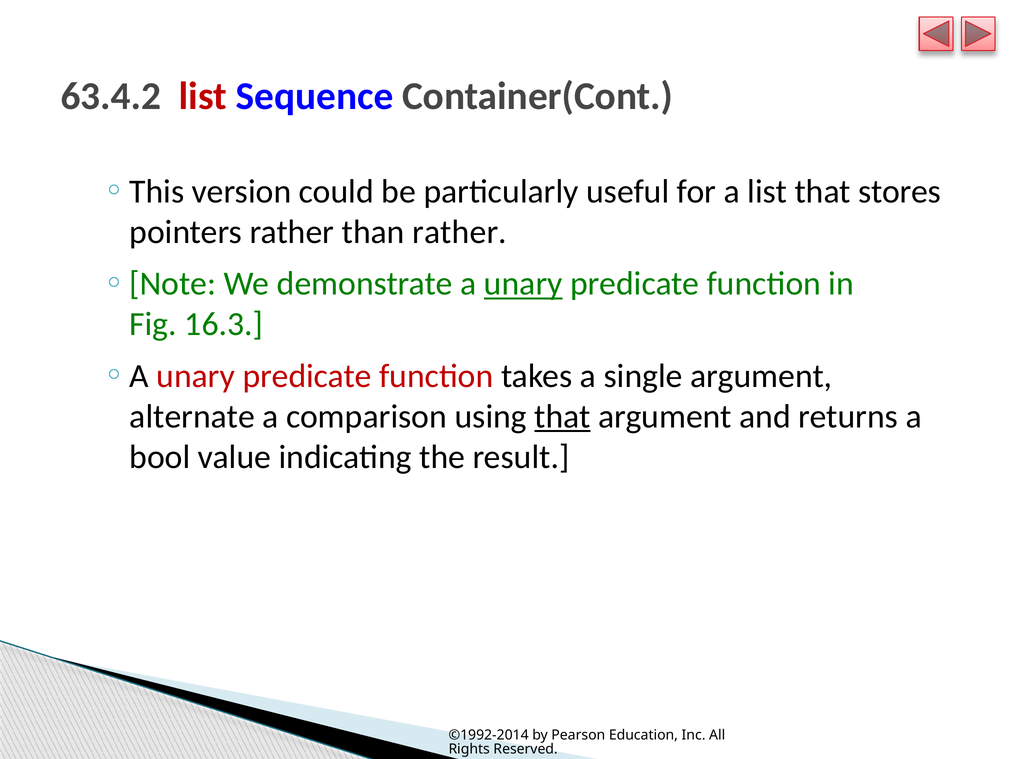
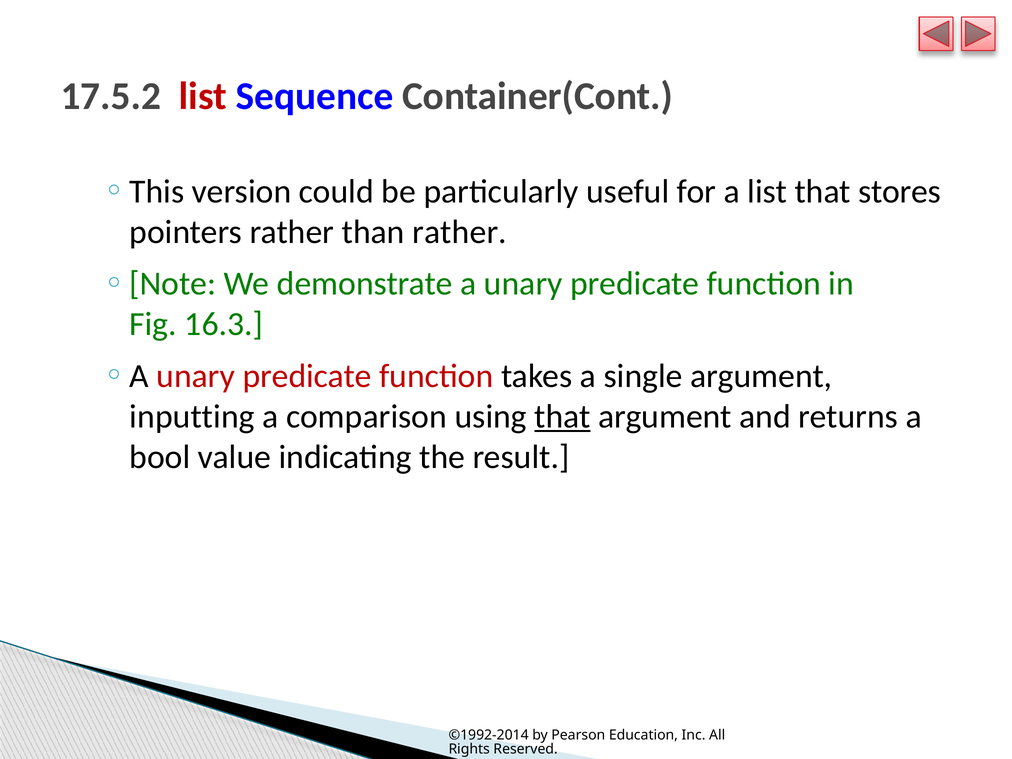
63.4.2: 63.4.2 -> 17.5.2 (111, 96)
unary underline: present -> none (523, 284)
alternate: alternate -> inputting (192, 416)
